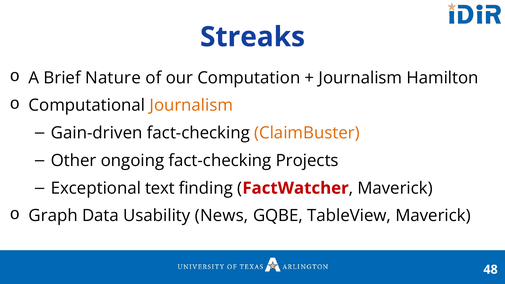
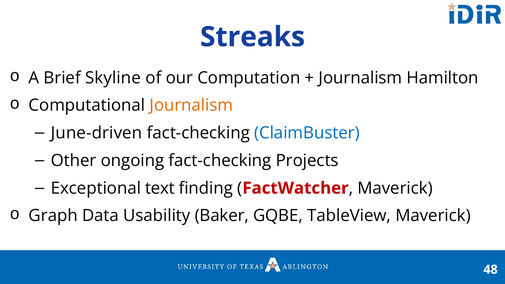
Nature: Nature -> Skyline (113, 78)
Gain-driven: Gain-driven -> June-driven (97, 133)
ClaimBuster colour: orange -> blue (307, 133)
News: News -> Baker (222, 216)
